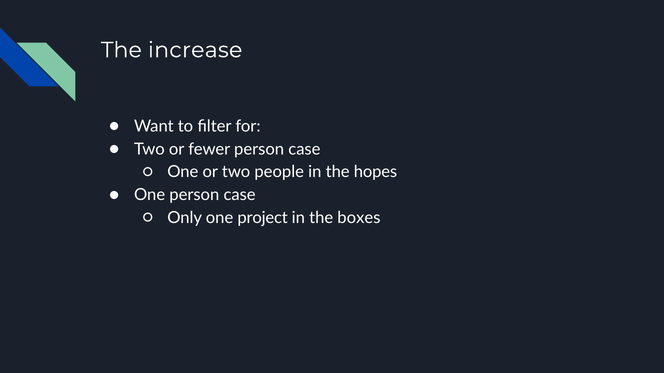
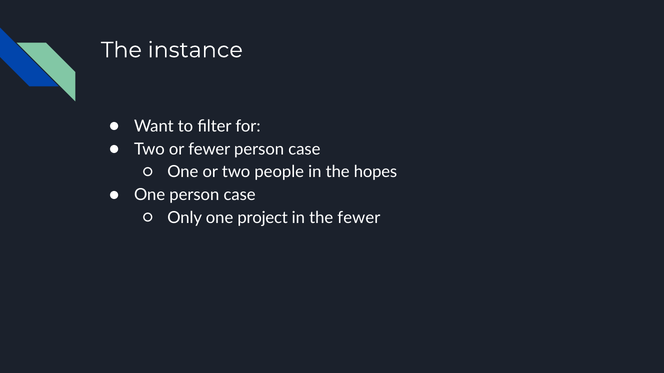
increase: increase -> instance (195, 50)
the boxes: boxes -> fewer (359, 218)
